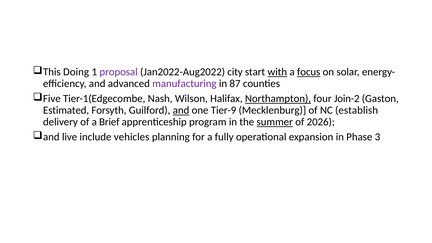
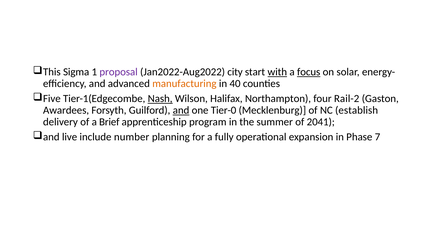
Doing: Doing -> Sigma (76, 72)
manufacturing colour: purple -> orange (184, 84)
87: 87 -> 40 (235, 84)
Nash underline: none -> present (160, 99)
Northampton underline: present -> none (278, 99)
Join-2: Join-2 -> Rail-2 (347, 99)
Estimated: Estimated -> Awardees (66, 110)
Tier-9: Tier-9 -> Tier-0 (224, 110)
summer underline: present -> none (275, 122)
2026: 2026 -> 2041 (321, 122)
vehicles: vehicles -> number (132, 137)
3: 3 -> 7 (378, 137)
